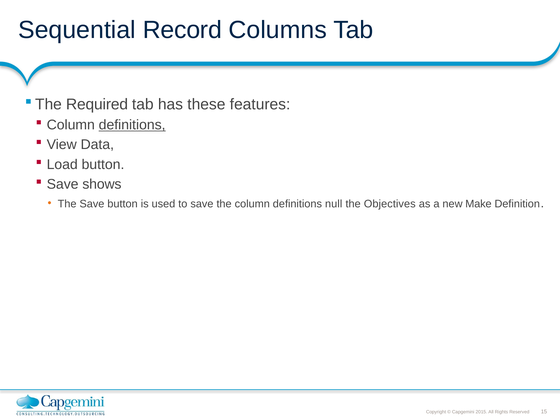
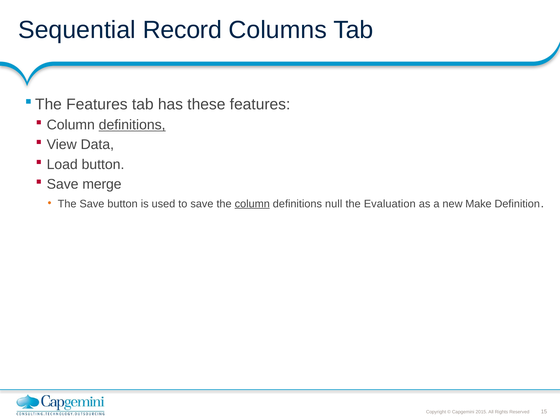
Required: Required -> Features (97, 104)
shows: shows -> merge (102, 184)
column underline: none -> present (252, 204)
Objectives: Objectives -> Evaluation (390, 204)
